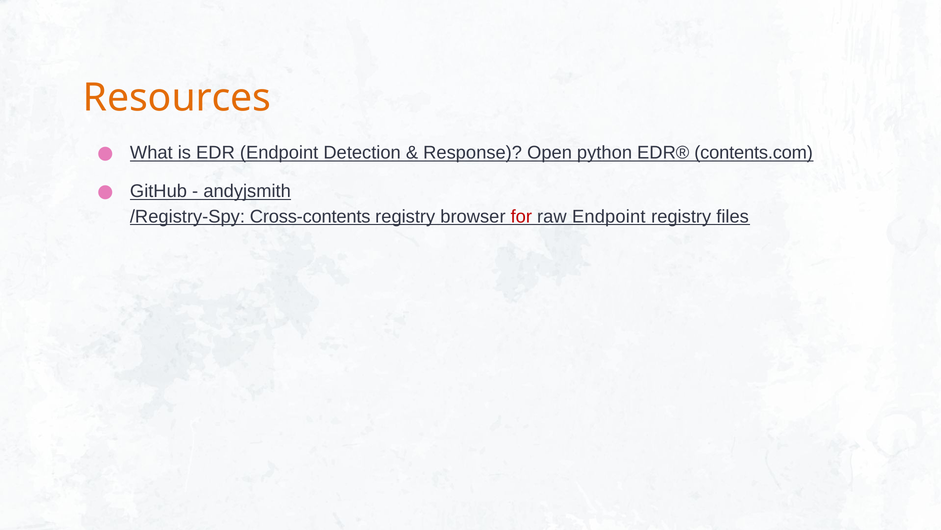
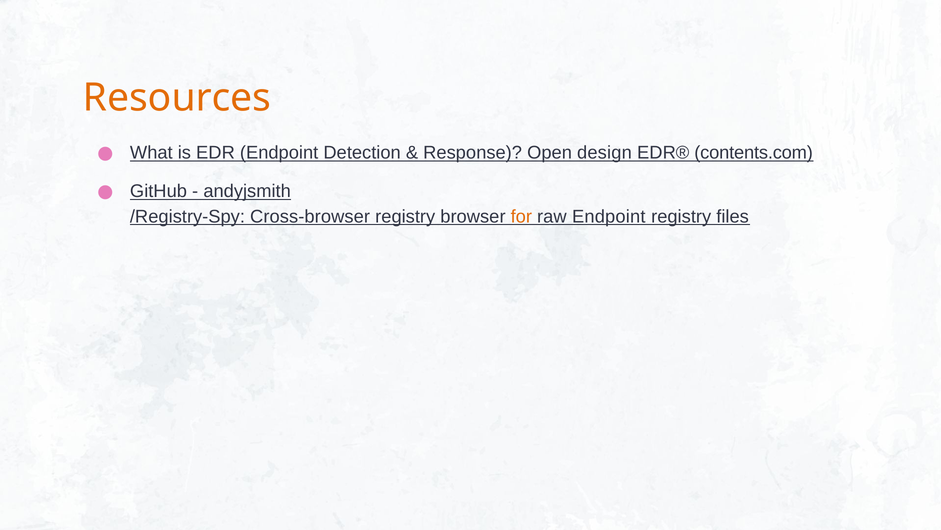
python: python -> design (604, 153)
Cross-contents: Cross-contents -> Cross-browser (310, 216)
for colour: red -> orange (521, 216)
